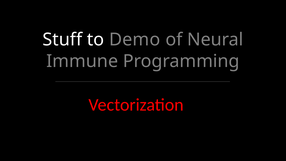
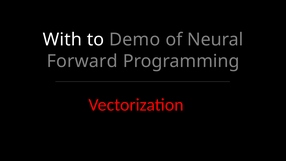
Stuff: Stuff -> With (62, 40)
Immune: Immune -> Forward (82, 61)
